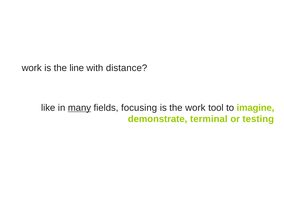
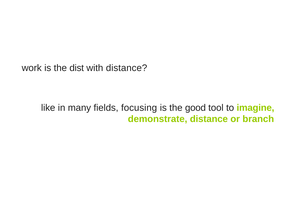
line: line -> dist (77, 68)
many underline: present -> none (79, 108)
the work: work -> good (195, 108)
demonstrate terminal: terminal -> distance (209, 119)
testing: testing -> branch (258, 119)
